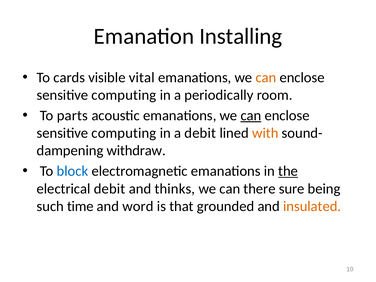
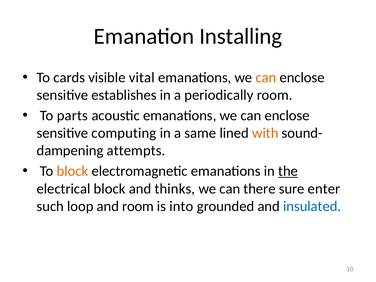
computing: computing -> establishes (124, 95)
can underline: present -> none (251, 116)
a debit: debit -> same (200, 133)
withdraw: withdraw -> attempts (136, 151)
block colour: blue -> orange (72, 171)
electrical debit: debit -> block (110, 189)
being: being -> enter (324, 189)
time: time -> loop (80, 206)
and word: word -> room (138, 206)
that: that -> into (181, 206)
insulated colour: orange -> blue (312, 206)
